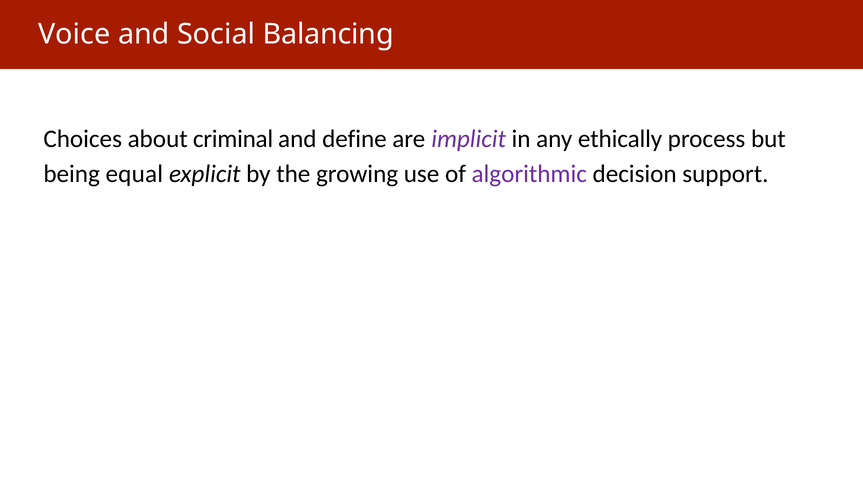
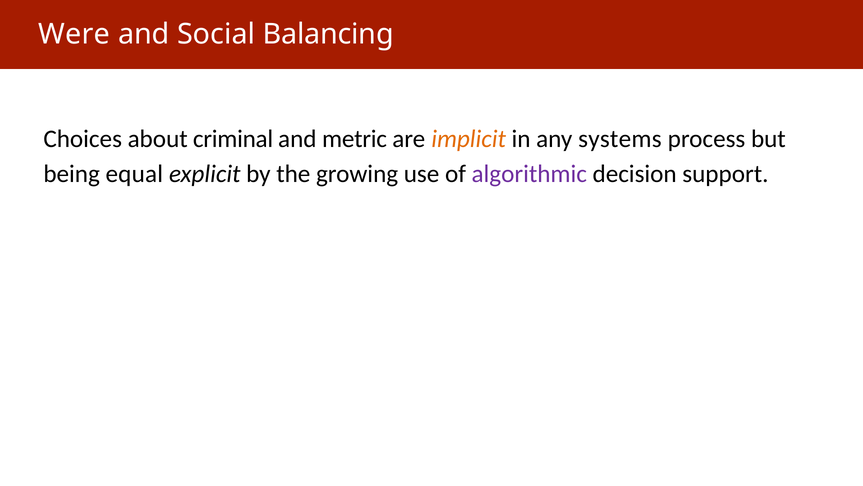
Voice: Voice -> Were (74, 34)
define: define -> metric (355, 139)
implicit colour: purple -> orange (469, 139)
ethically: ethically -> systems (620, 139)
